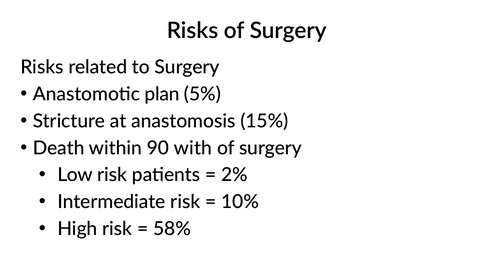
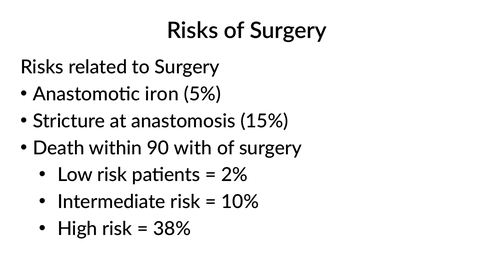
plan: plan -> iron (162, 94)
58%: 58% -> 38% (172, 229)
